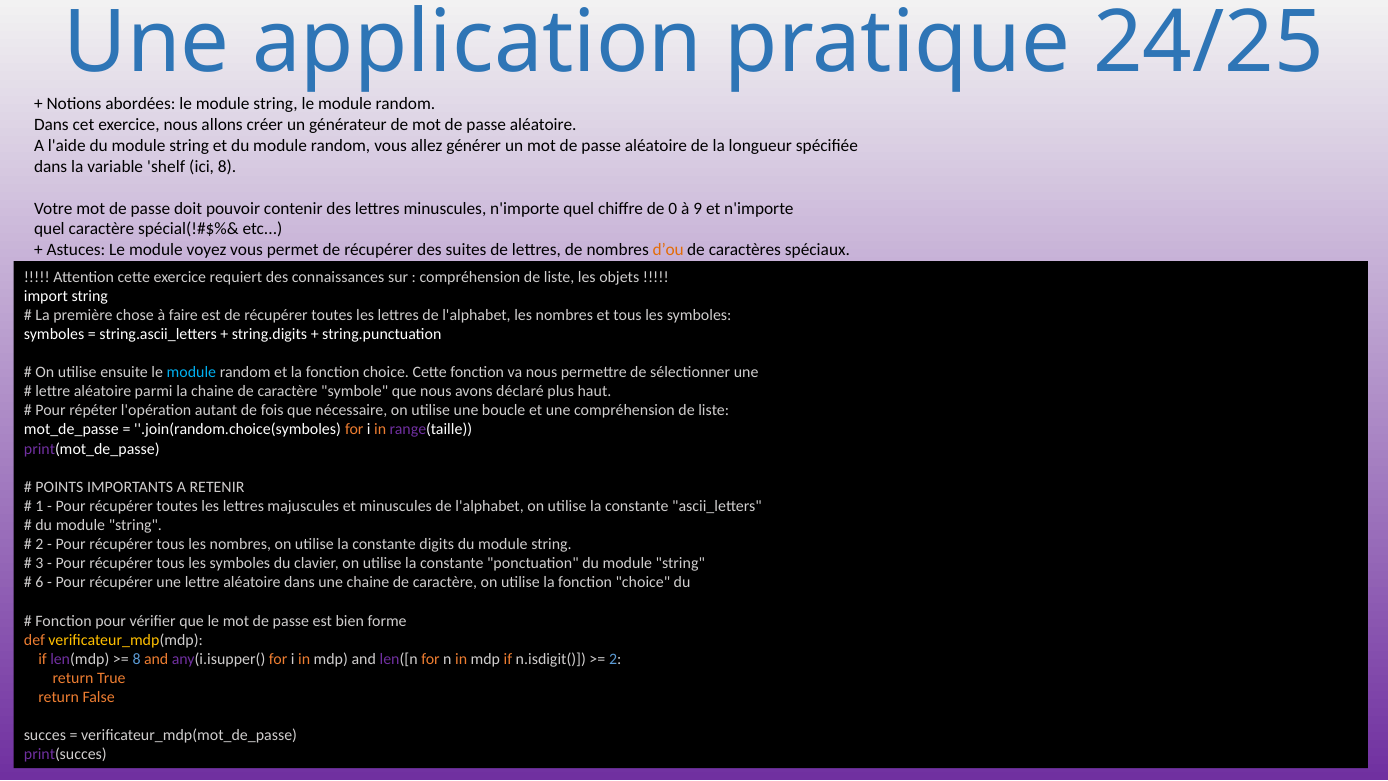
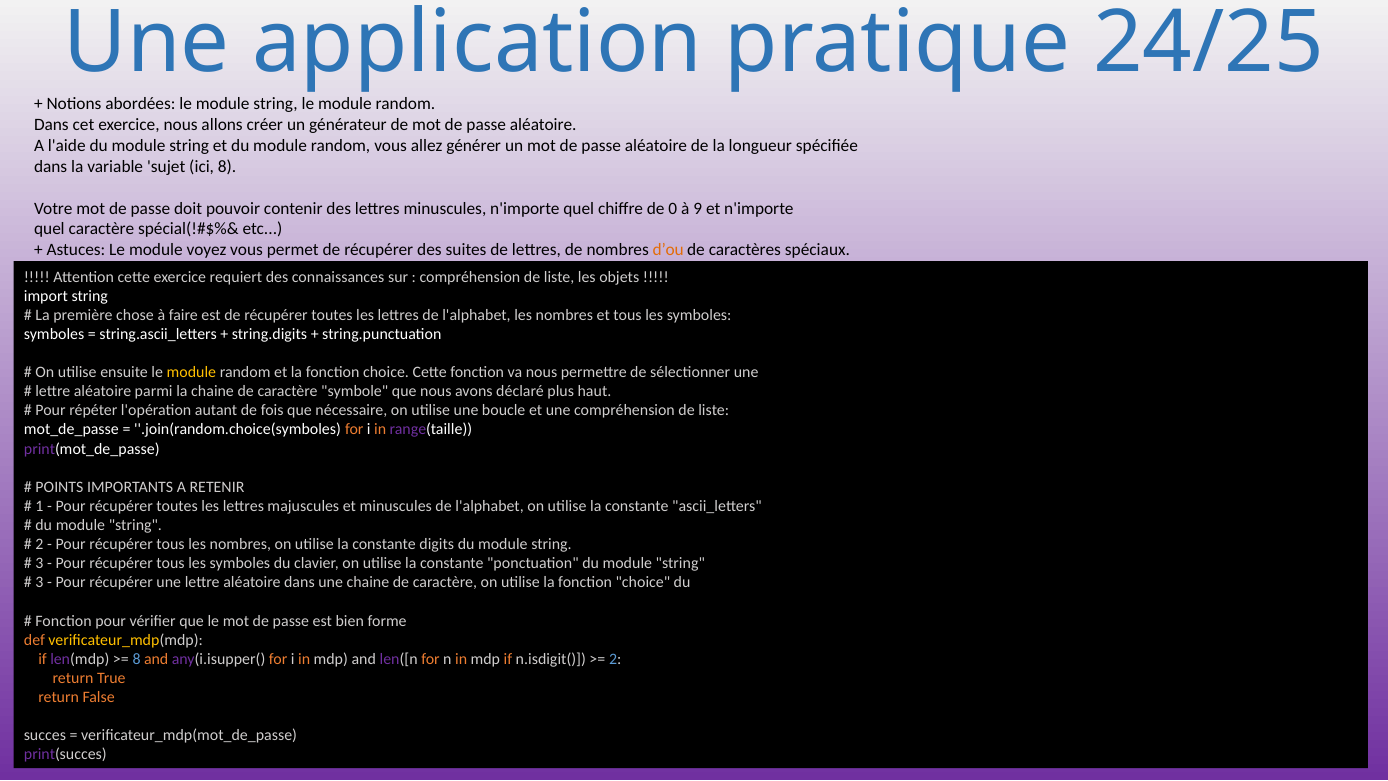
shelf: shelf -> sujet (166, 167)
module colour: light blue -> yellow (191, 372)
6: 6 -> 3 (39, 582)
